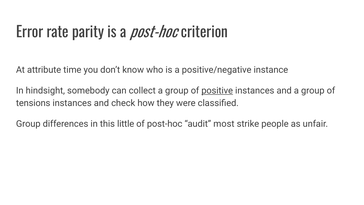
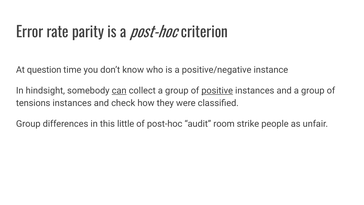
attribute: attribute -> question (44, 70)
can underline: none -> present (119, 90)
most: most -> room (224, 124)
